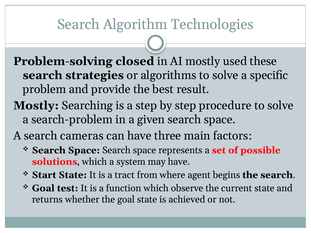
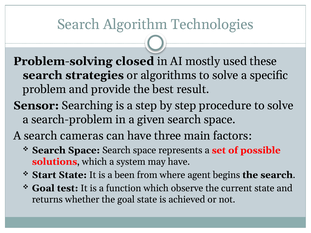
Mostly: Mostly -> Sensor (36, 106)
tract: tract -> been (125, 175)
